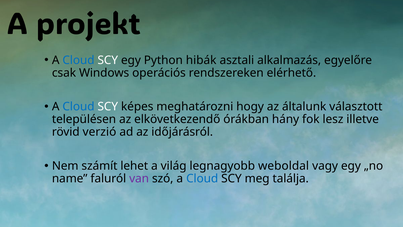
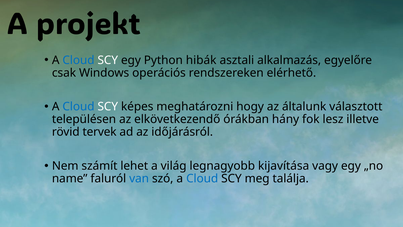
verzió: verzió -> tervek (100, 132)
weboldal: weboldal -> kijavítása (284, 166)
van colour: purple -> blue (139, 178)
